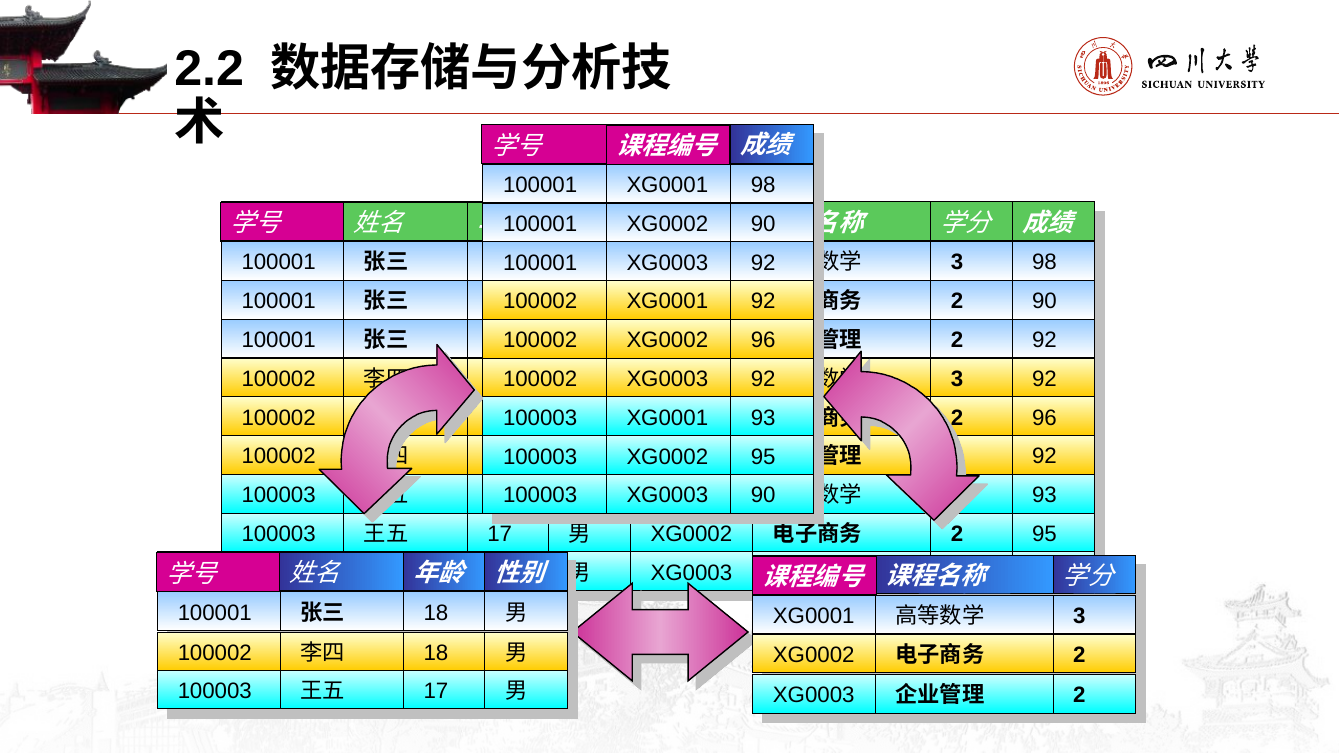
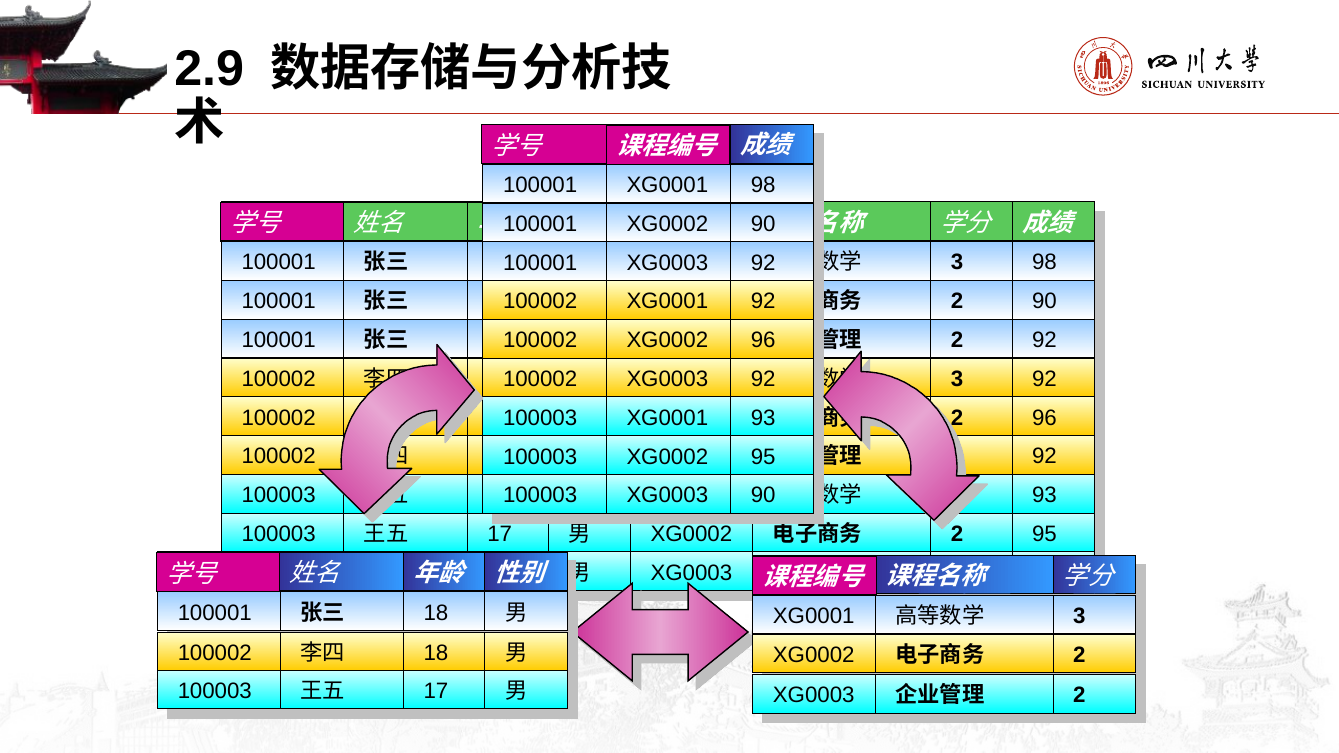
2.2: 2.2 -> 2.9 (209, 69)
